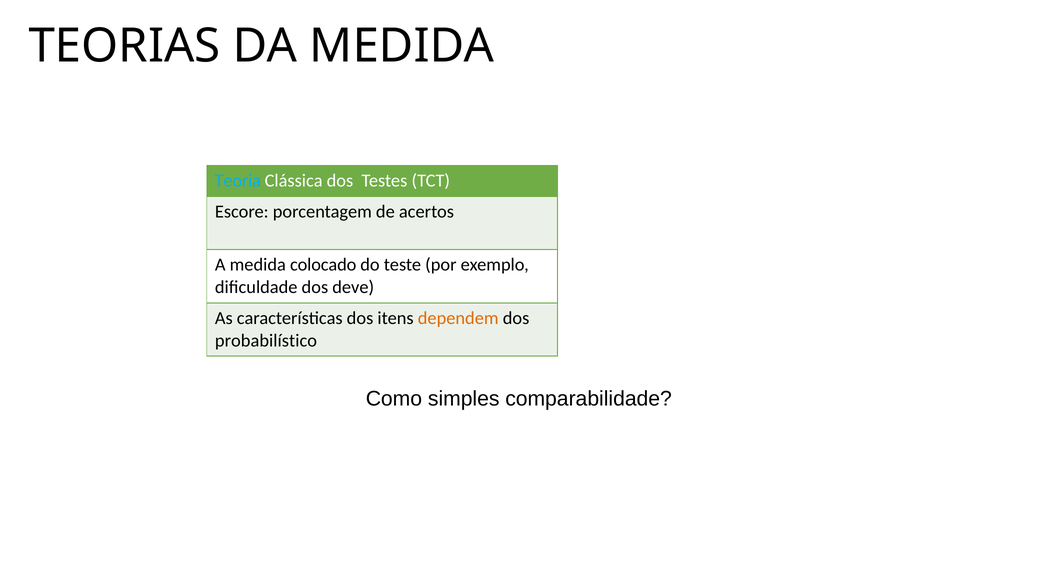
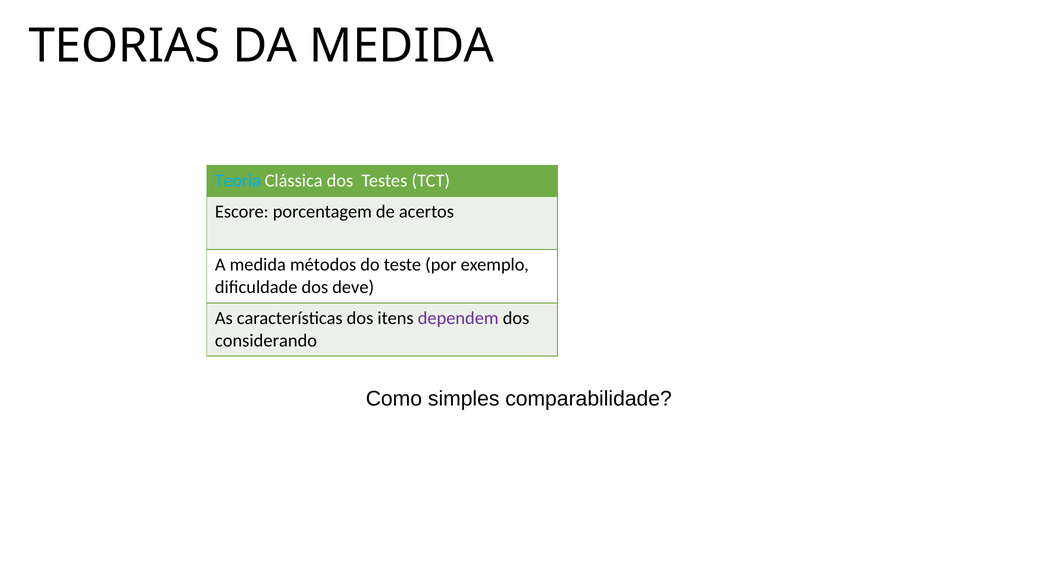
colocado: colocado -> métodos (323, 265)
dependem colour: orange -> purple (458, 318)
probabilístico: probabilístico -> considerando (266, 341)
